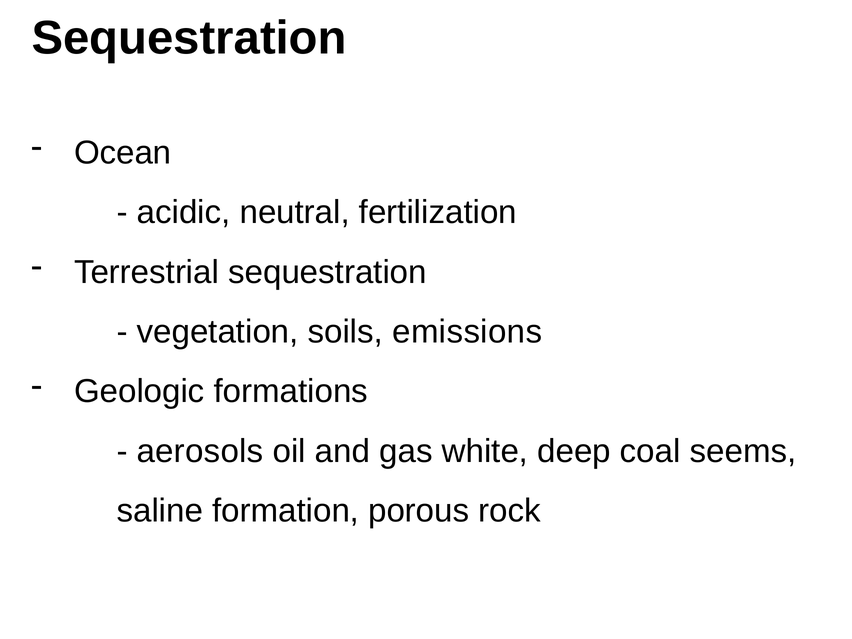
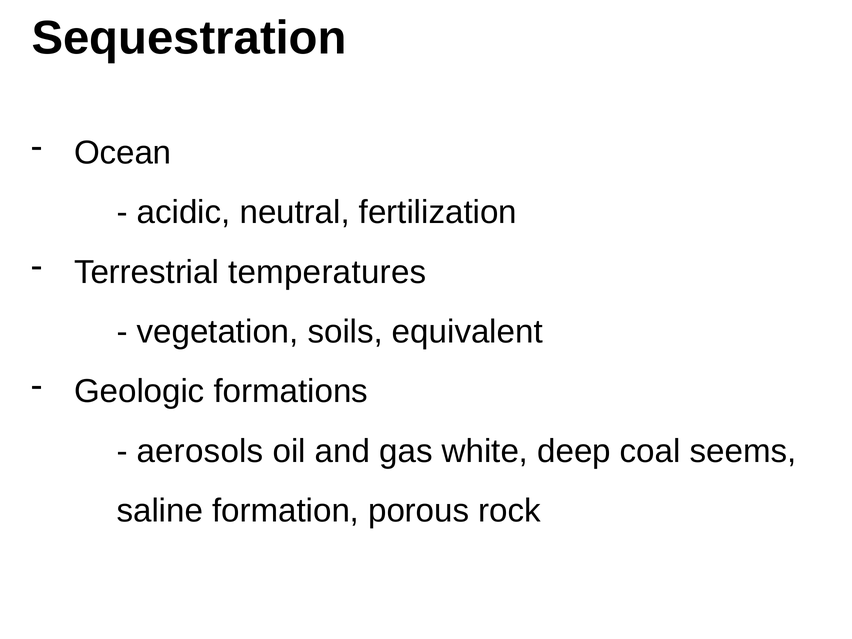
Terrestrial sequestration: sequestration -> temperatures (327, 272)
emissions: emissions -> equivalent (467, 332)
